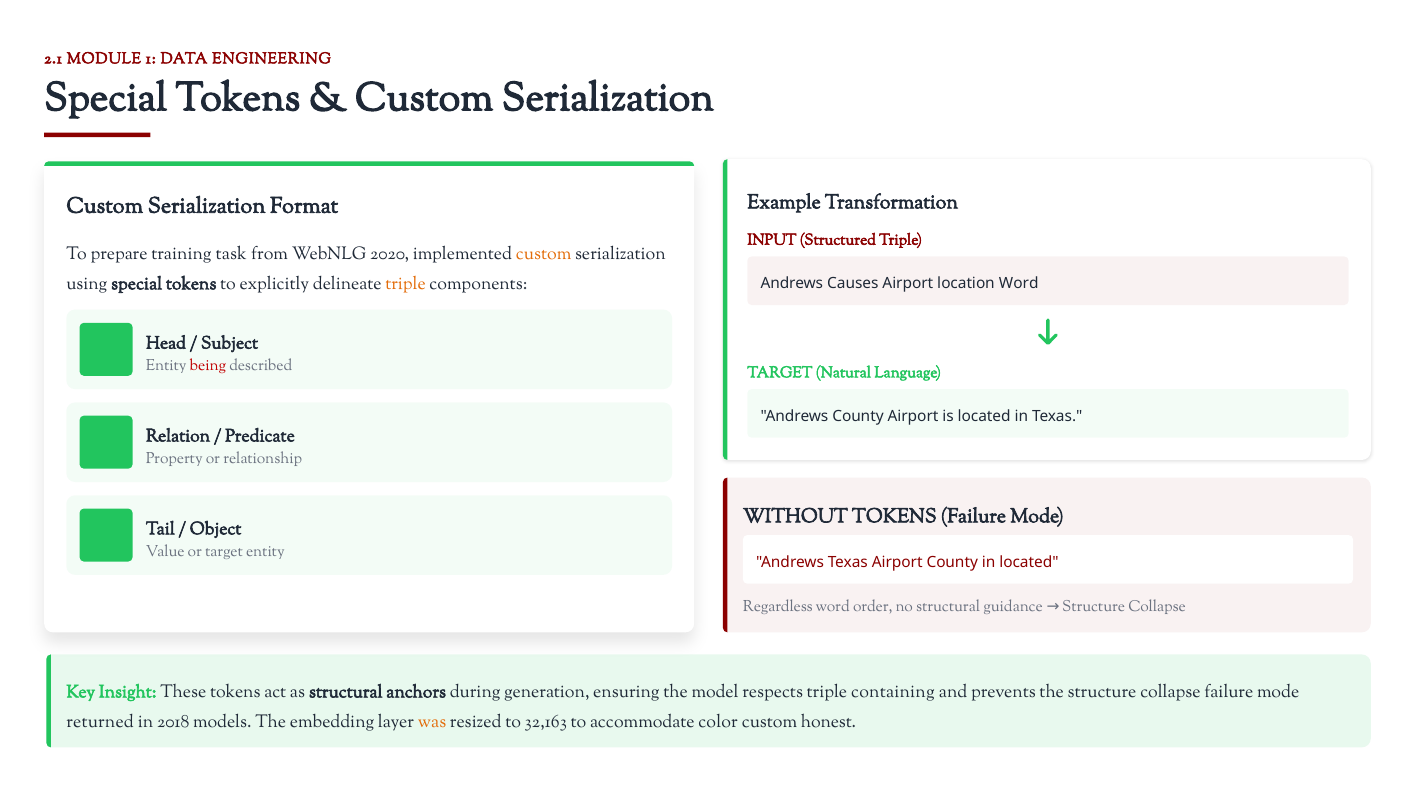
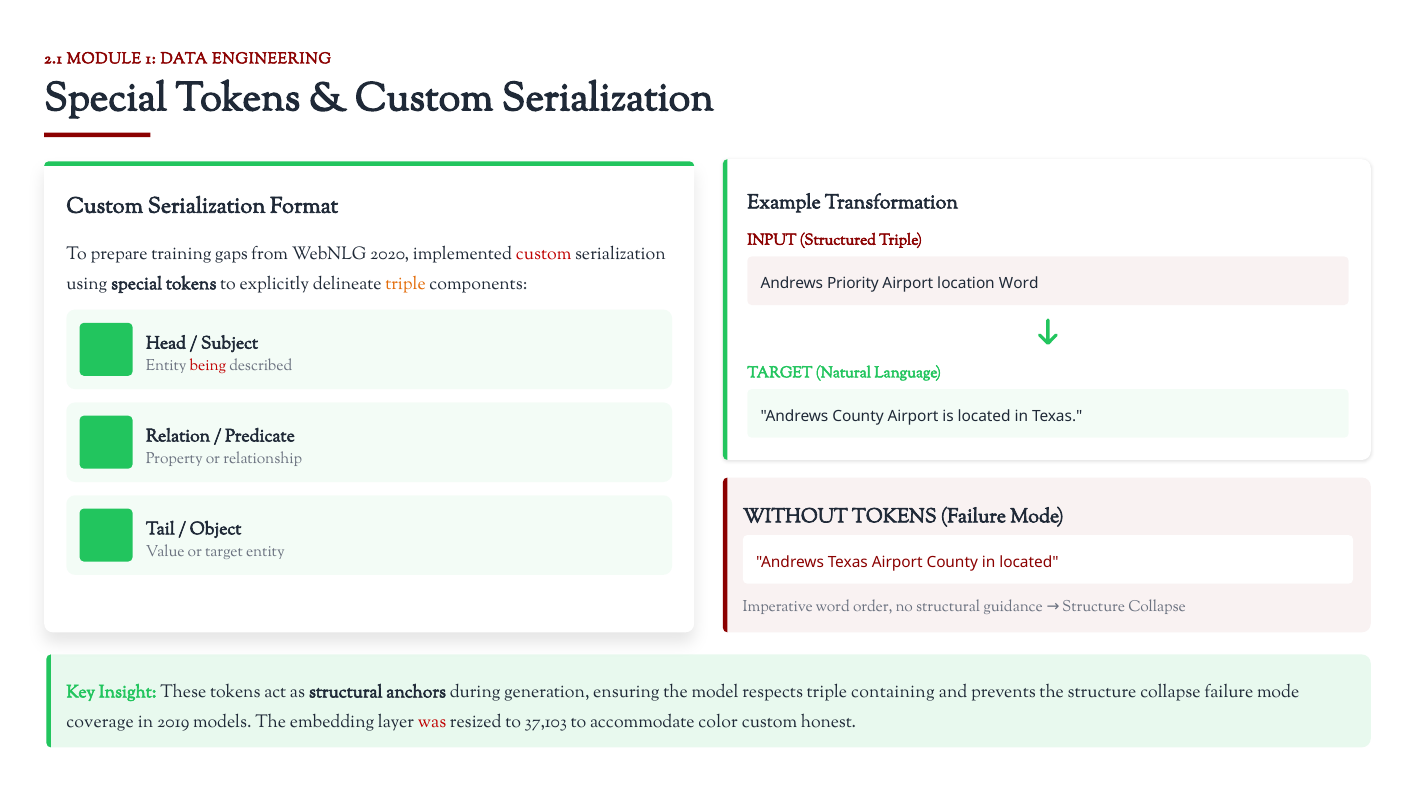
task: task -> gaps (231, 254)
custom colour: orange -> red (544, 254)
Causes: Causes -> Priority (853, 284)
Regardless: Regardless -> Imperative (778, 606)
returned: returned -> coverage (100, 721)
2018: 2018 -> 2019 (173, 721)
was colour: orange -> red (432, 721)
32,163: 32,163 -> 37,103 (546, 721)
